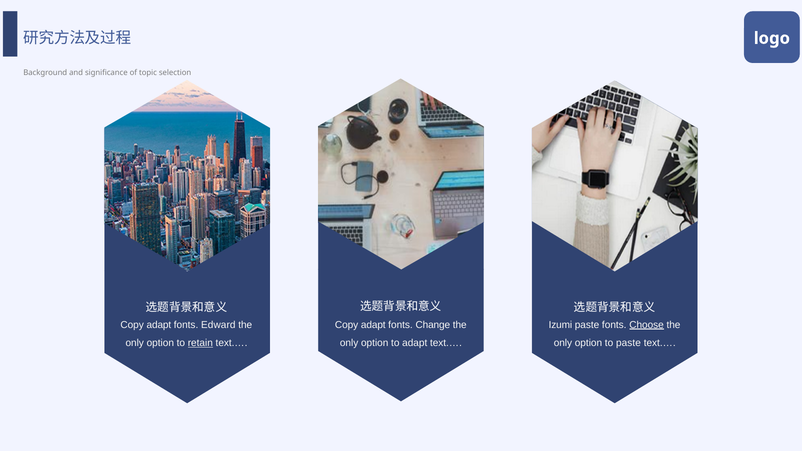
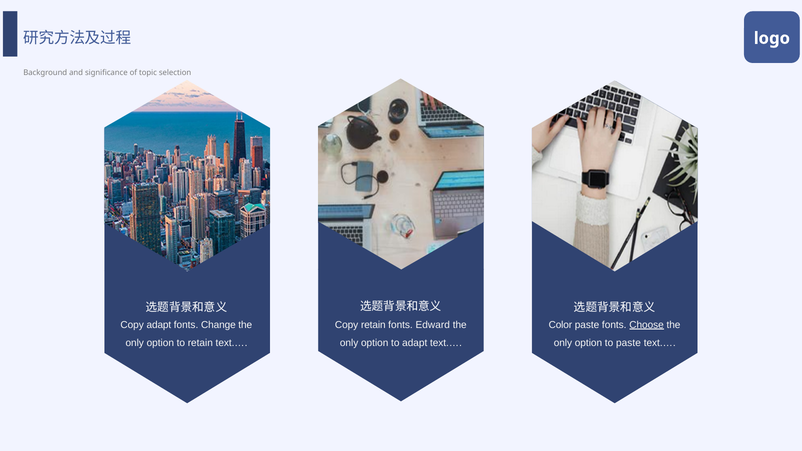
adapt: adapt -> retain (373, 325)
Change: Change -> Edward (433, 325)
Izumi: Izumi -> Color (560, 325)
Edward: Edward -> Change (218, 325)
retain underline: present -> none (200, 343)
